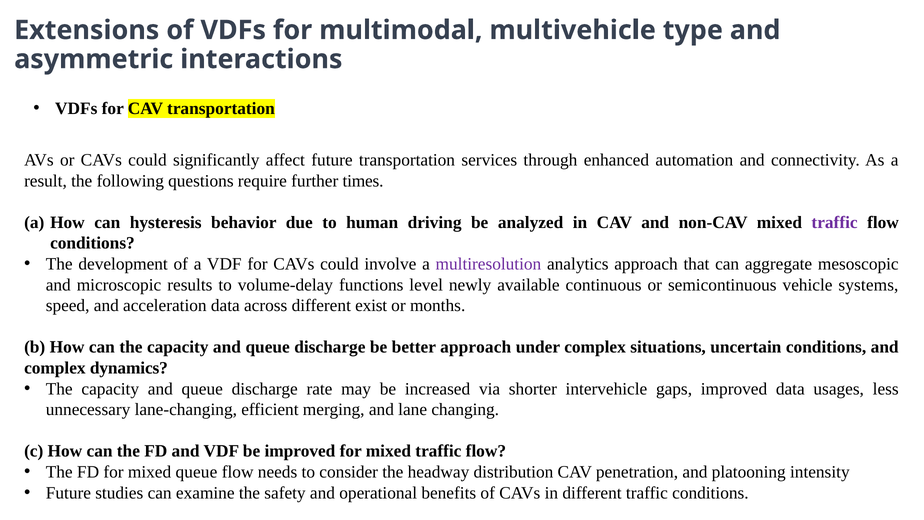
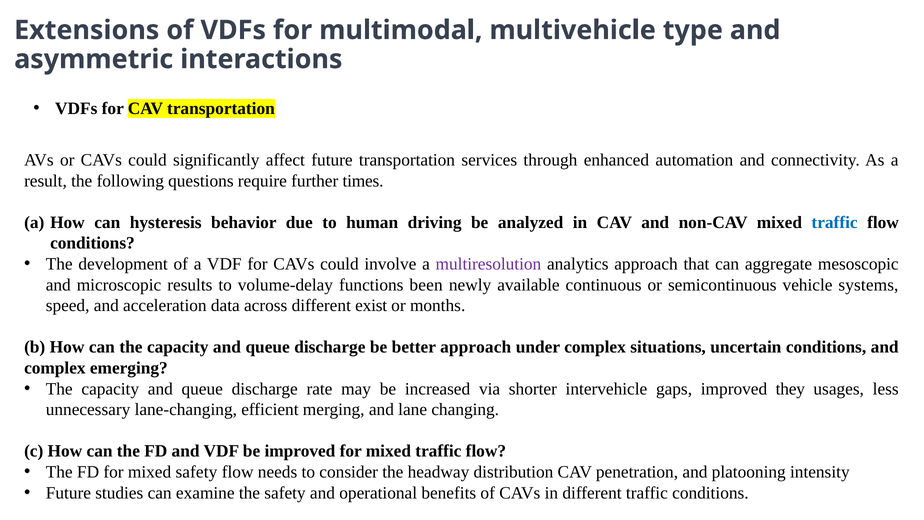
traffic colour: purple -> blue (835, 222)
level: level -> been (426, 285)
dynamics: dynamics -> emerging (129, 368)
improved data: data -> they (790, 389)
mixed queue: queue -> safety (196, 472)
